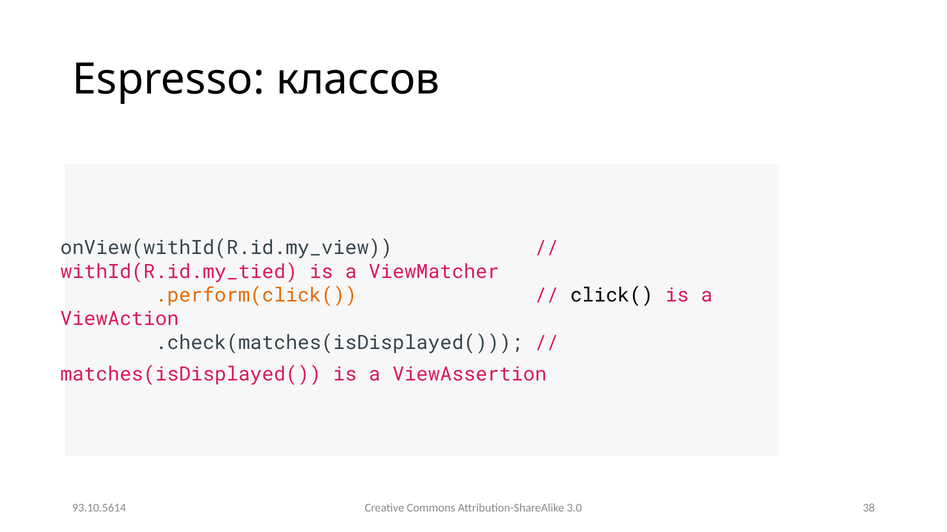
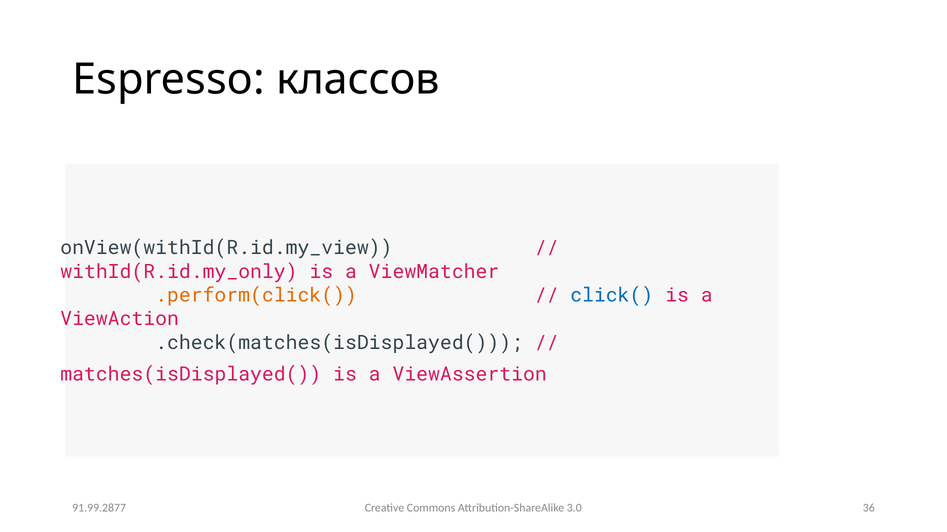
withId(R.id.my_tied: withId(R.id.my_tied -> withId(R.id.my_only (179, 272)
click( colour: black -> blue (612, 296)
38: 38 -> 36 (869, 509)
93.10.5614: 93.10.5614 -> 91.99.2877 (99, 509)
